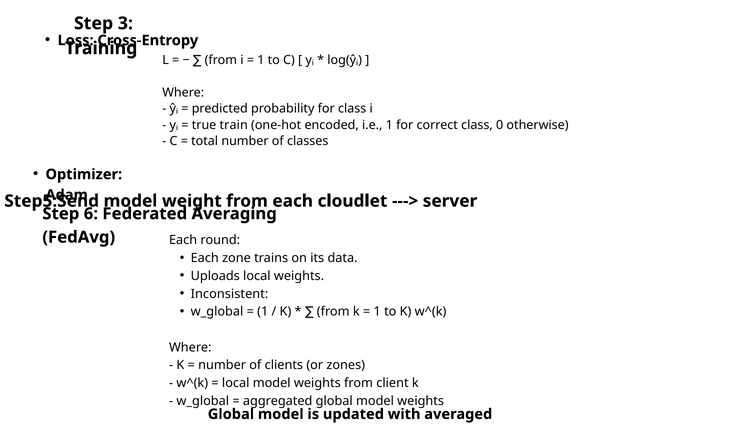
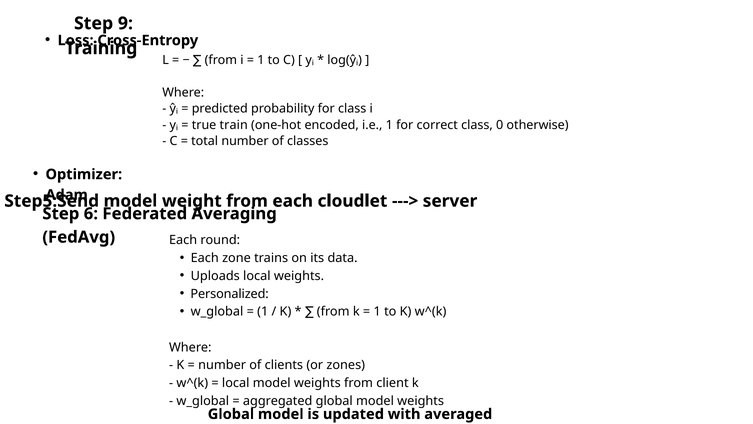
3: 3 -> 9 (125, 23)
Inconsistent: Inconsistent -> Personalized (230, 294)
